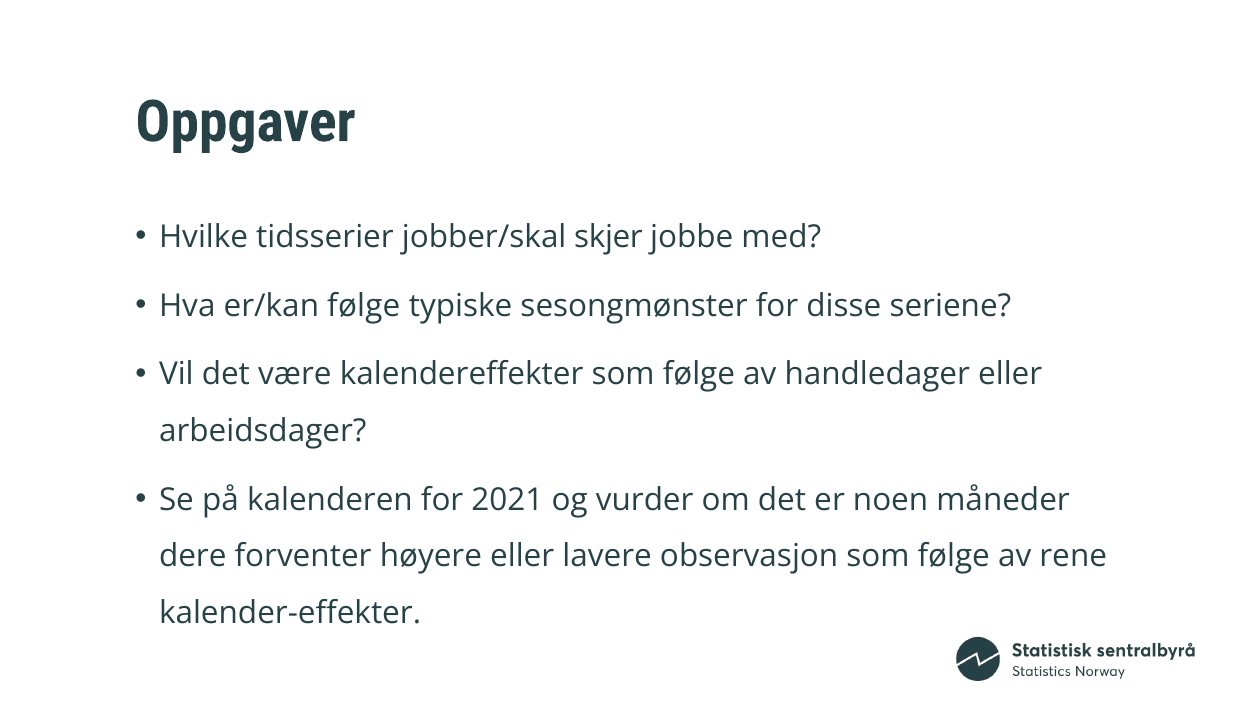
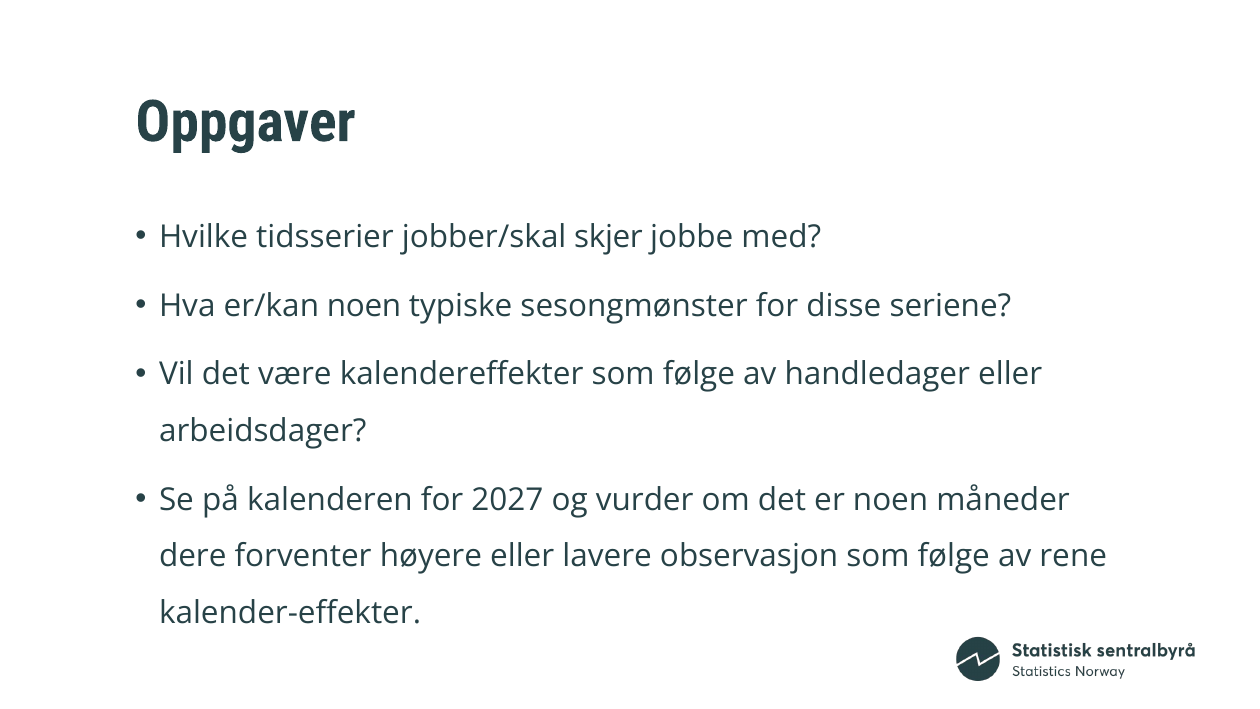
er/kan følge: følge -> noen (364, 306)
2021: 2021 -> 2027 (507, 499)
